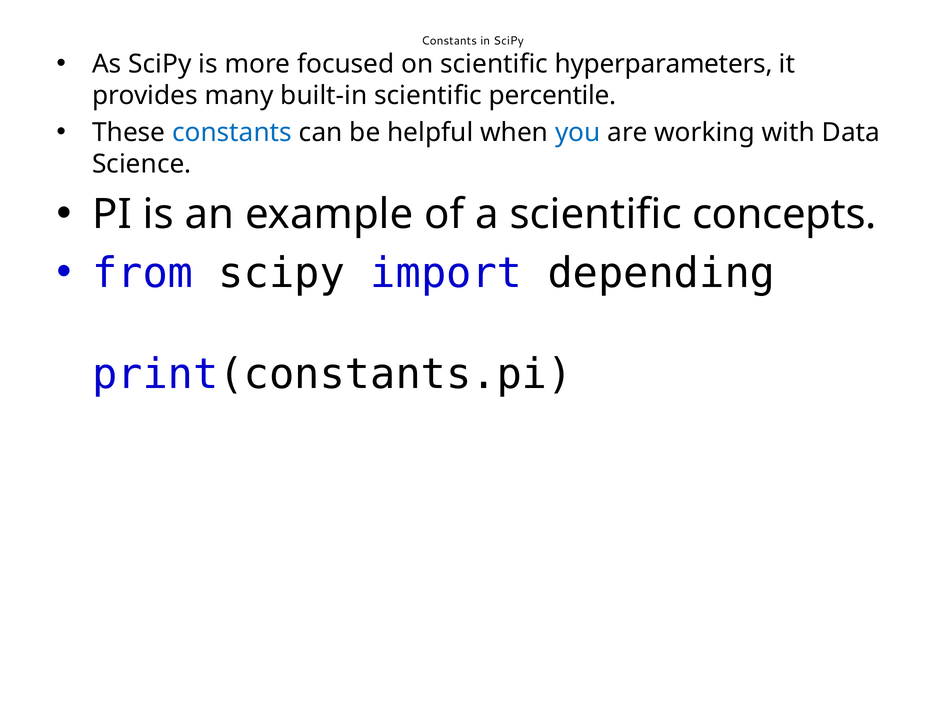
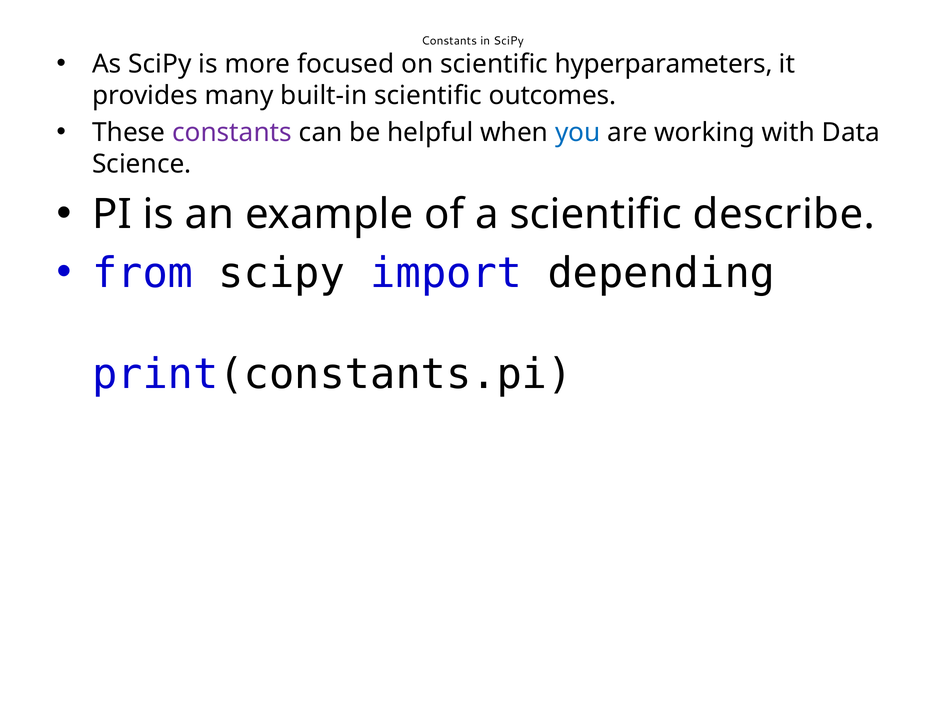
percentile: percentile -> outcomes (553, 96)
constants colour: blue -> purple (232, 132)
concepts: concepts -> describe (784, 214)
